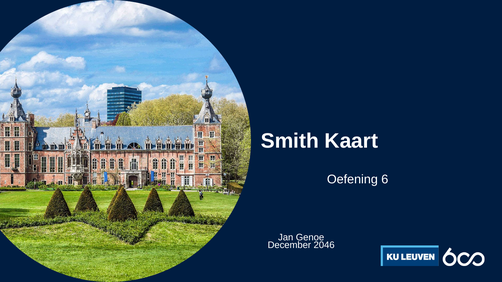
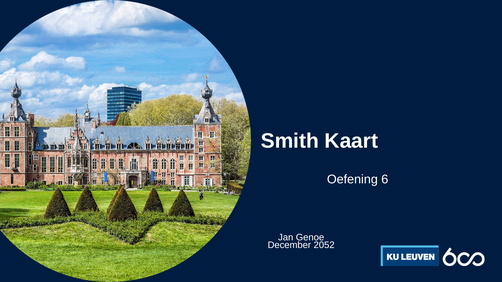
2046: 2046 -> 2052 (324, 245)
